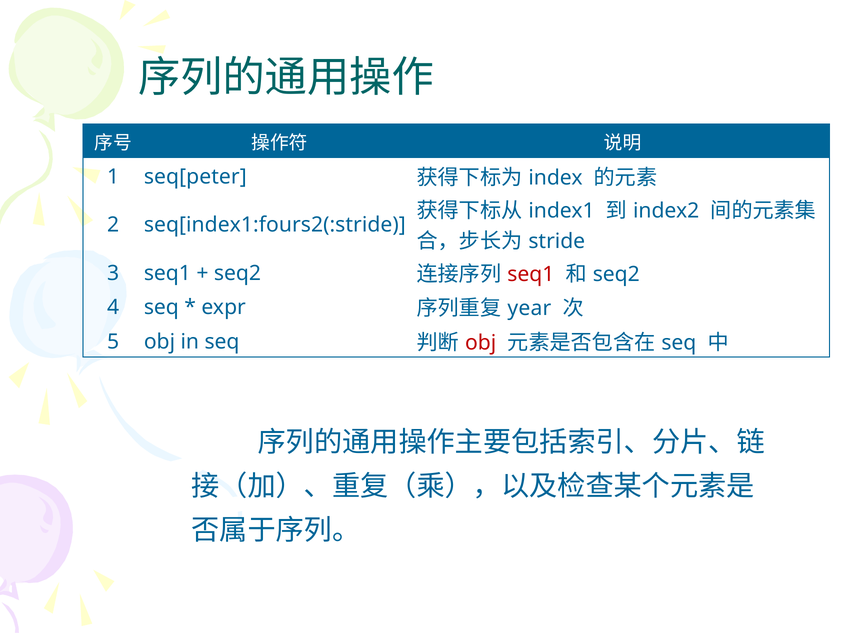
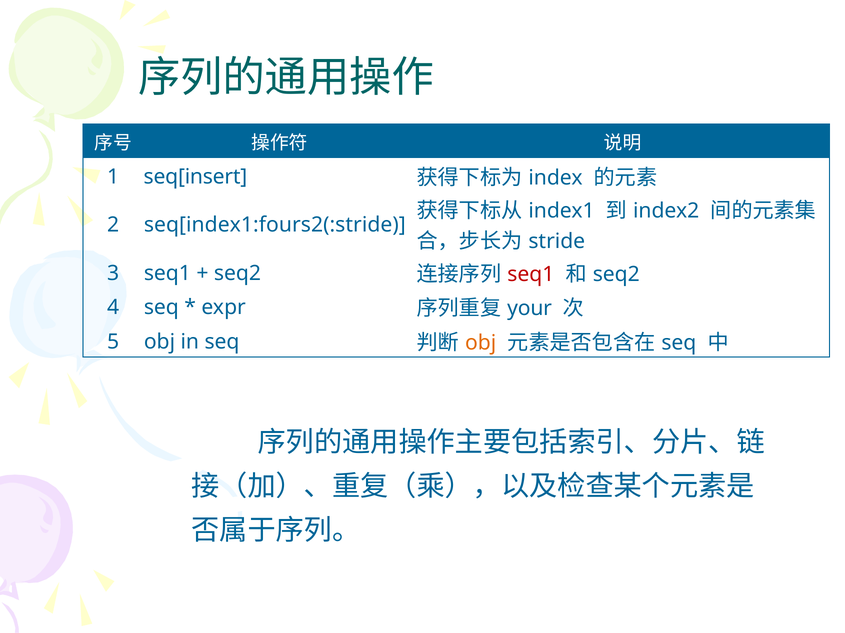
seq[peter: seq[peter -> seq[insert (195, 177)
year: year -> your (530, 309)
obj colour: red -> orange (481, 343)
